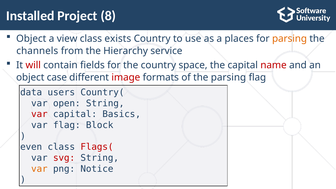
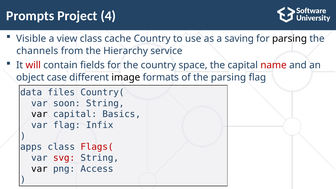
Installed: Installed -> Prompts (30, 16)
8: 8 -> 4 (108, 16)
Object: Object -> Visible (31, 39)
exists: exists -> cache (118, 39)
places: places -> saving (239, 39)
parsing colour: orange -> black (290, 39)
image colour: red -> black (126, 77)
users: users -> files (61, 92)
open: open -> soon (67, 103)
var colour: red -> black (39, 114)
Block: Block -> Infix (100, 125)
even: even -> apps (31, 147)
var colour: orange -> black (39, 169)
Notice: Notice -> Access (97, 169)
